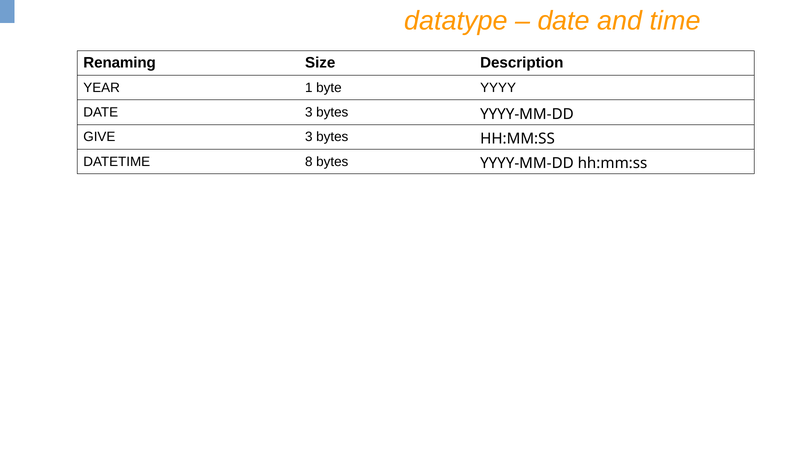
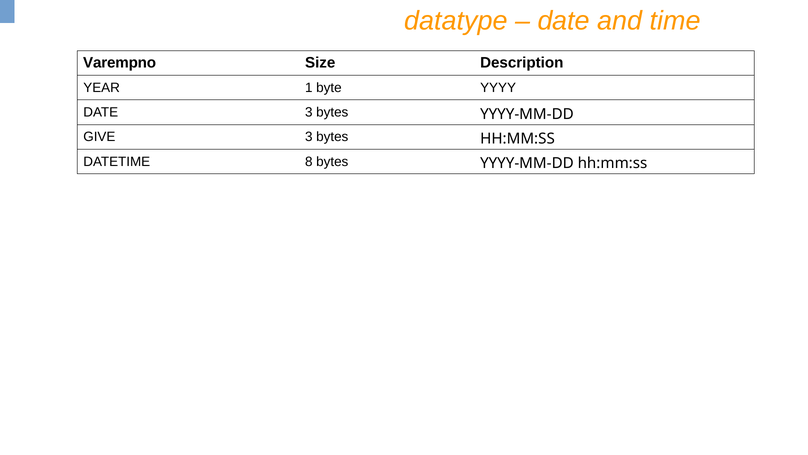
Renaming: Renaming -> Varempno (120, 62)
